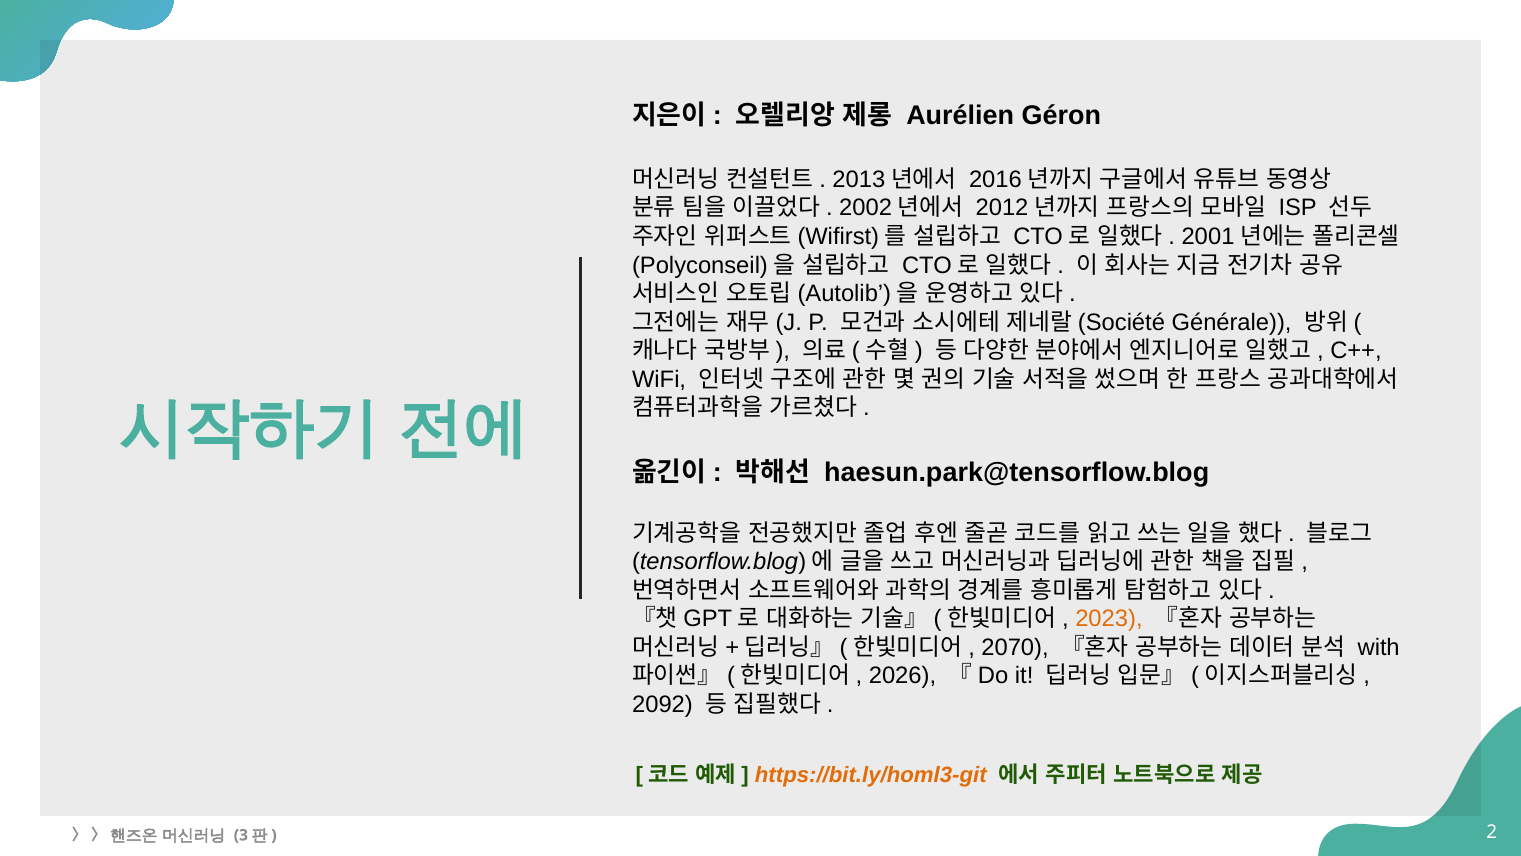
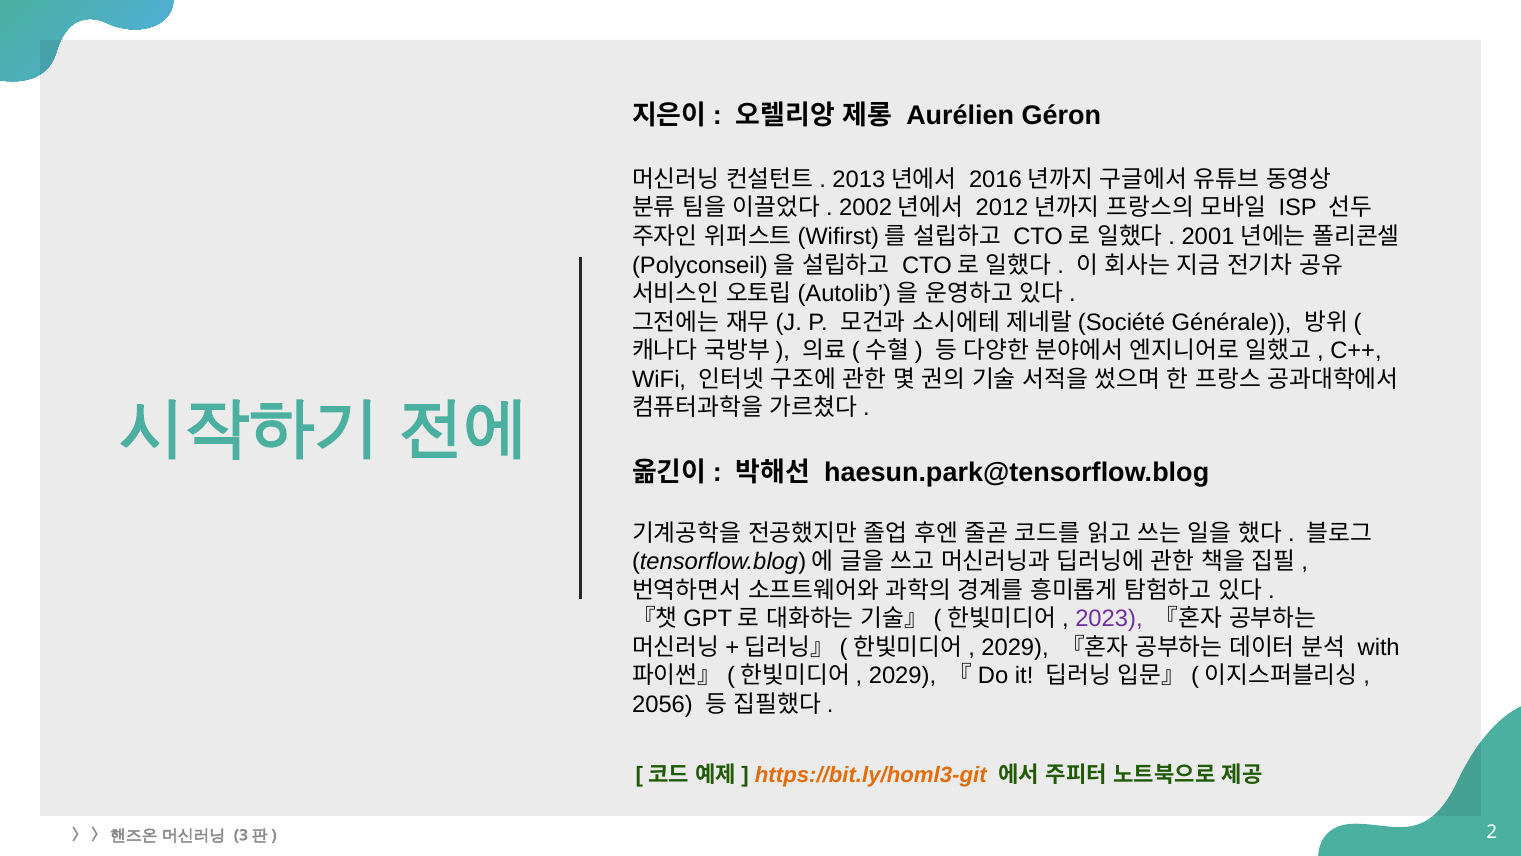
2023 colour: orange -> purple (1109, 619)
2070: 2070 -> 2029 (1015, 647)
2026: 2026 -> 2029 (902, 676)
2092: 2092 -> 2056 (662, 704)
